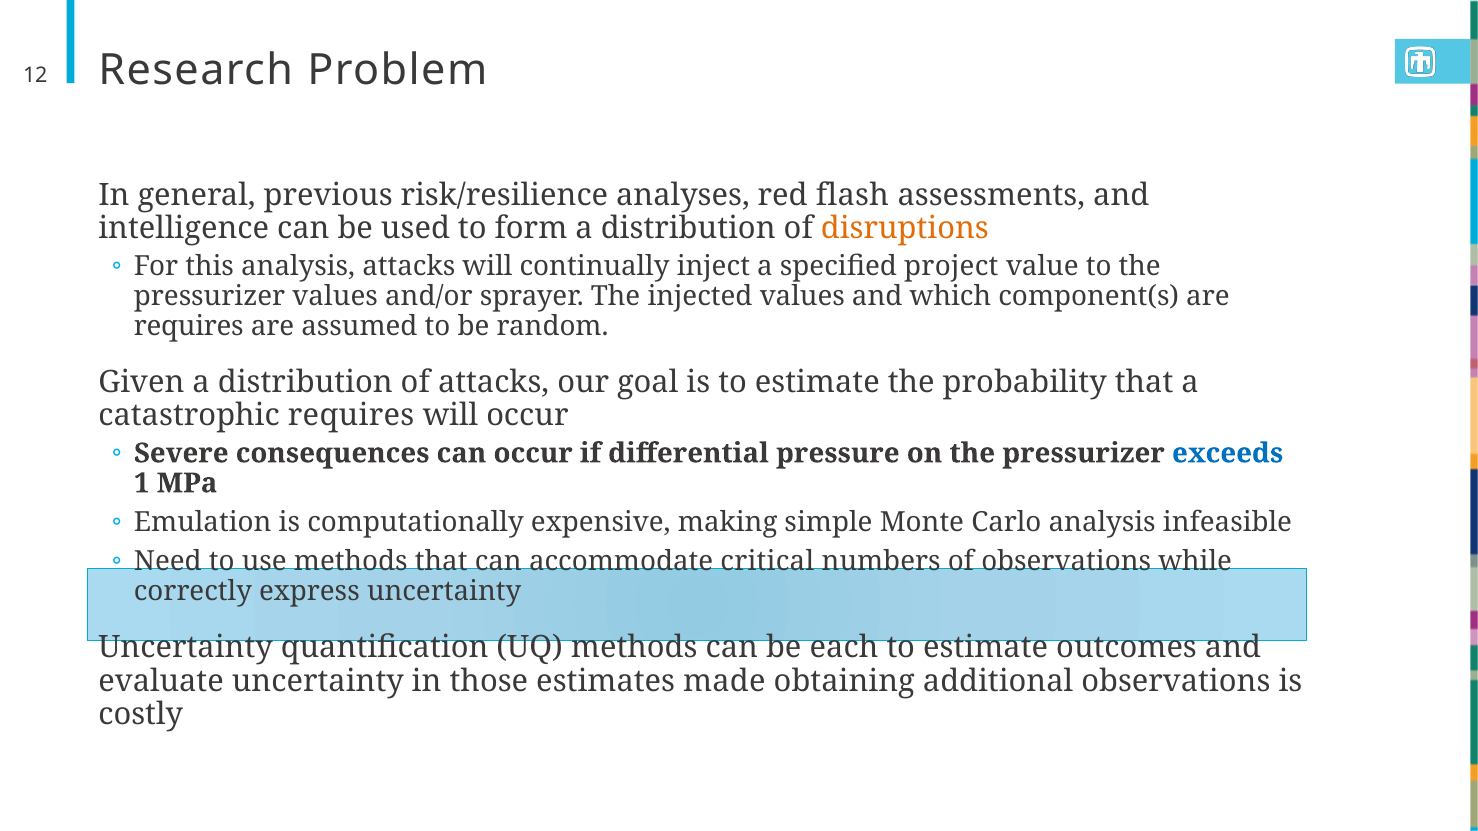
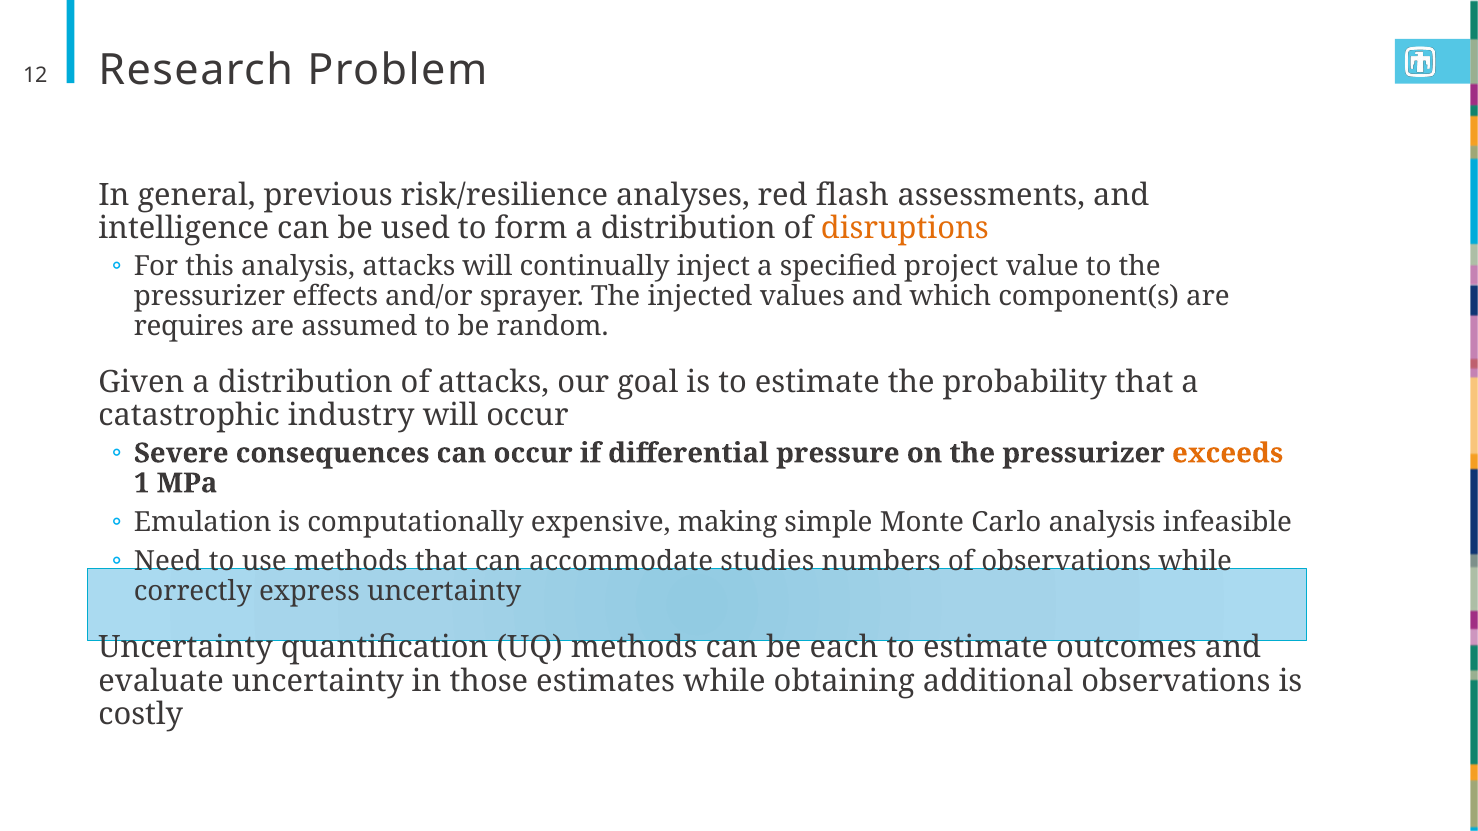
pressurizer values: values -> effects (335, 296)
catastrophic requires: requires -> industry (351, 416)
exceeds colour: blue -> orange (1228, 453)
critical: critical -> studies (767, 562)
estimates made: made -> while (724, 681)
